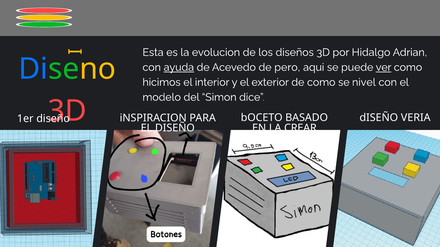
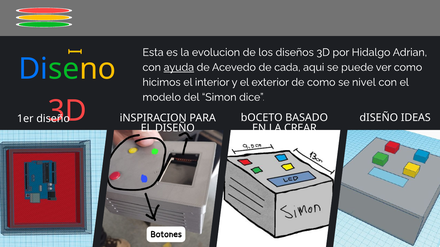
pero: pero -> cada (287, 67)
ver underline: present -> none (384, 67)
VERIA: VERIA -> IDEAS (416, 118)
